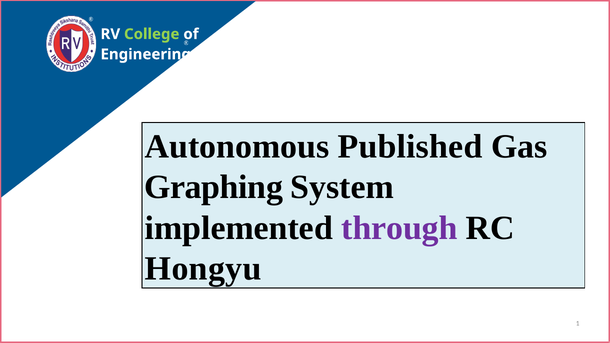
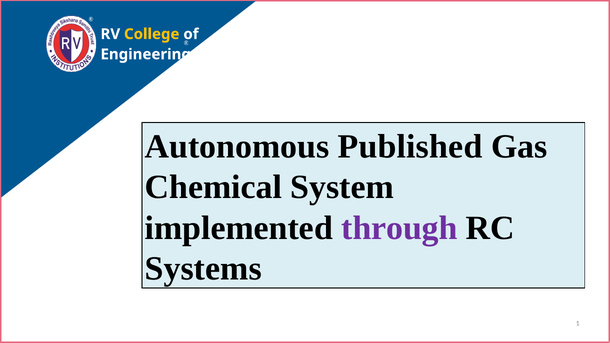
College colour: light green -> yellow (152, 34)
Graphing: Graphing -> Chemical (213, 187)
Hongyu: Hongyu -> Systems (203, 269)
